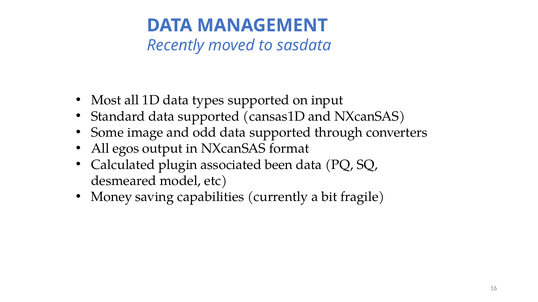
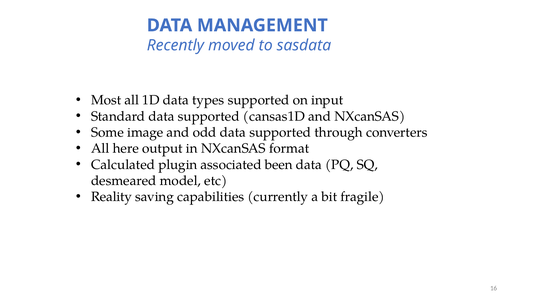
egos: egos -> here (126, 149)
Money: Money -> Reality (112, 197)
